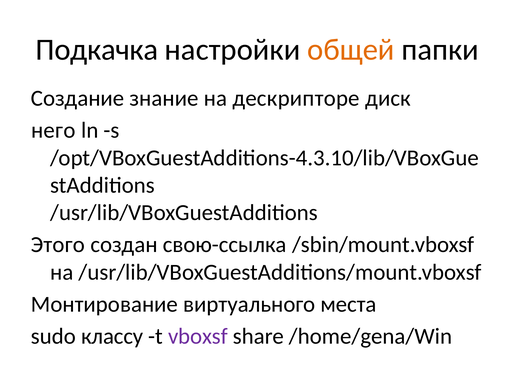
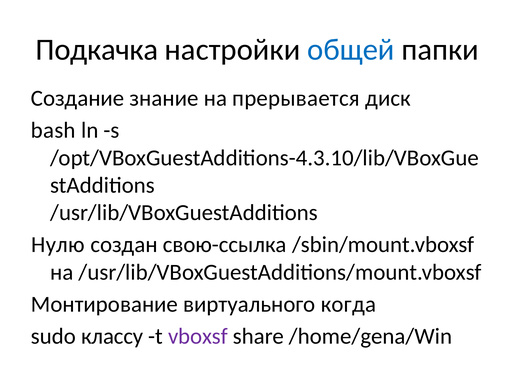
общей colour: orange -> blue (351, 50)
дескрипторе: дескрипторе -> прерывается (296, 98)
него: него -> bash (53, 130)
Этого: Этого -> Нулю (58, 245)
места: места -> когда (348, 304)
